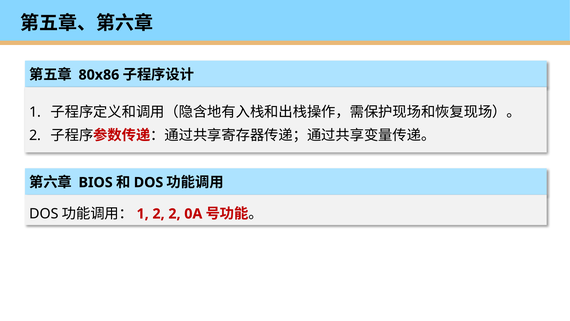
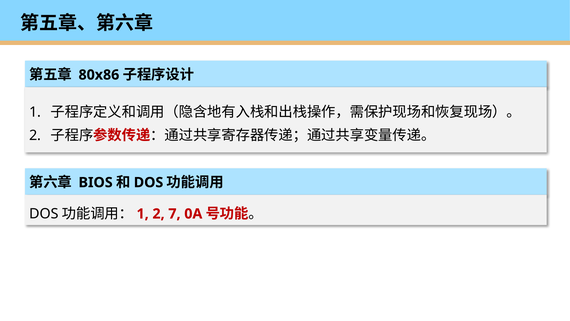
2 2: 2 -> 7 (174, 214)
